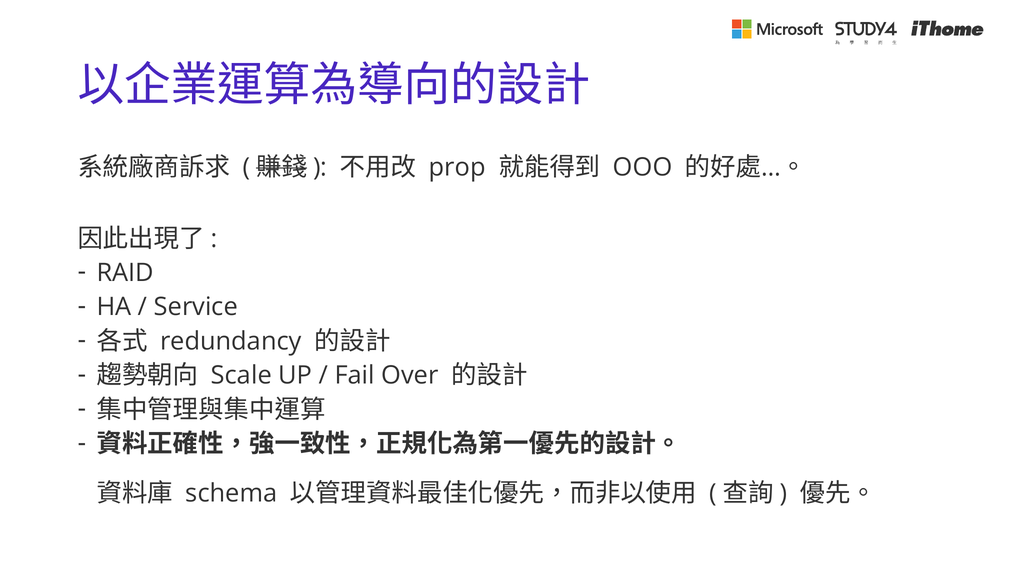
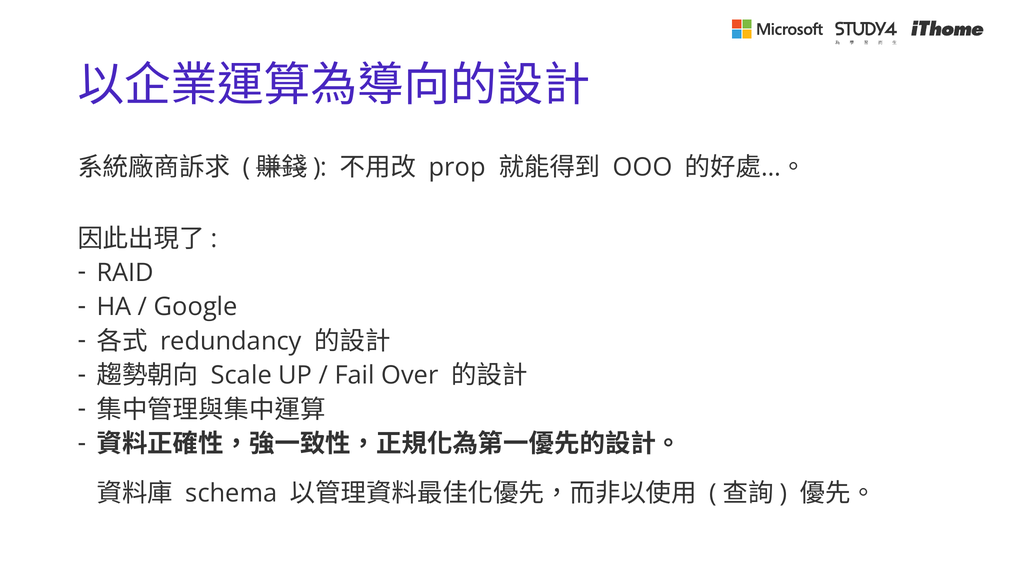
Service: Service -> Google (196, 307)
